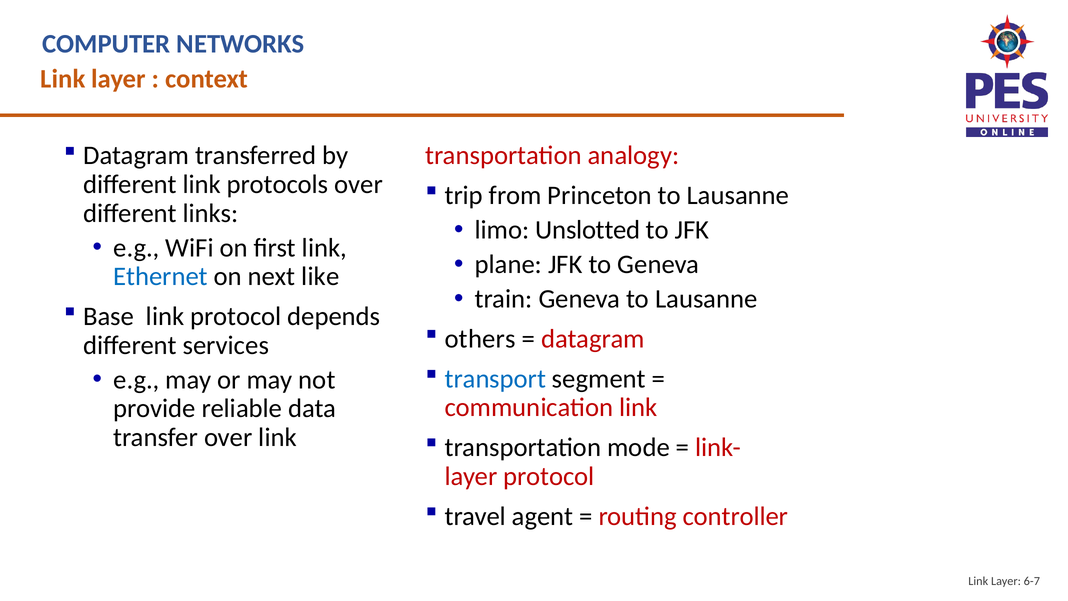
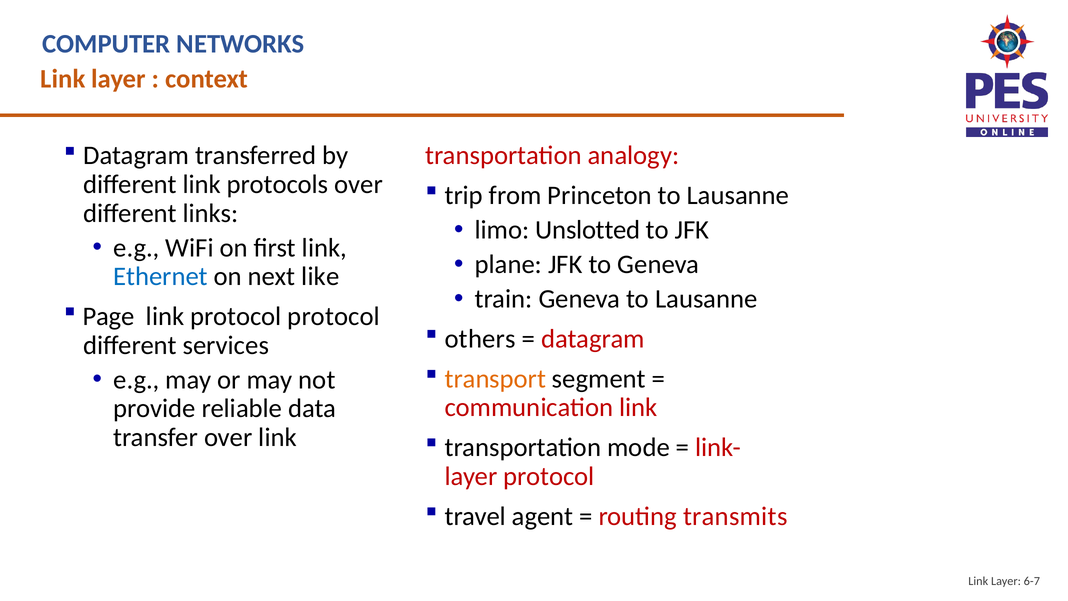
Base: Base -> Page (109, 316)
protocol depends: depends -> protocol (334, 316)
transport colour: blue -> orange (495, 379)
controller: controller -> transmits (735, 516)
